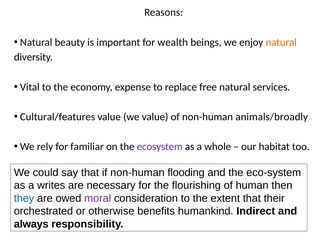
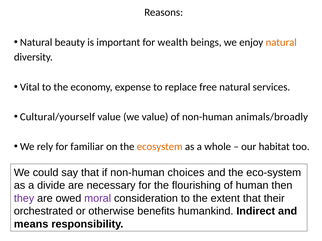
Cultural/features: Cultural/features -> Cultural/yourself (58, 117)
ecosystem colour: purple -> orange (160, 147)
flooding: flooding -> choices (186, 173)
writes: writes -> divide (51, 186)
they colour: blue -> purple (24, 199)
always: always -> means (31, 224)
